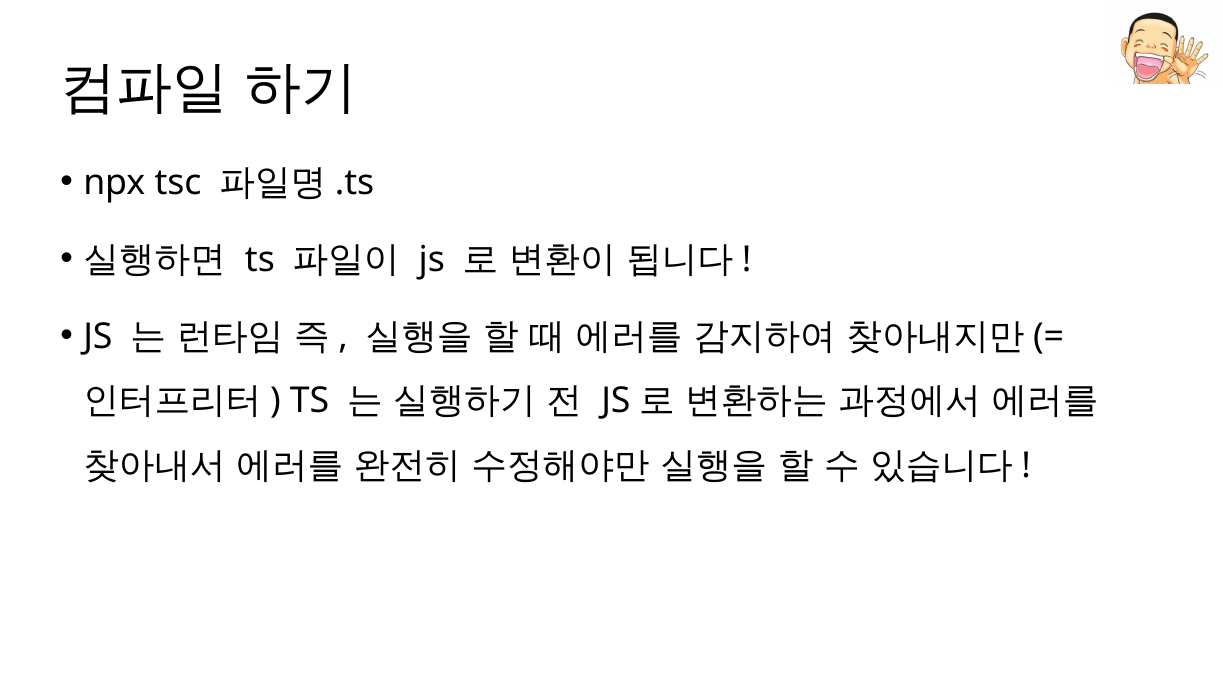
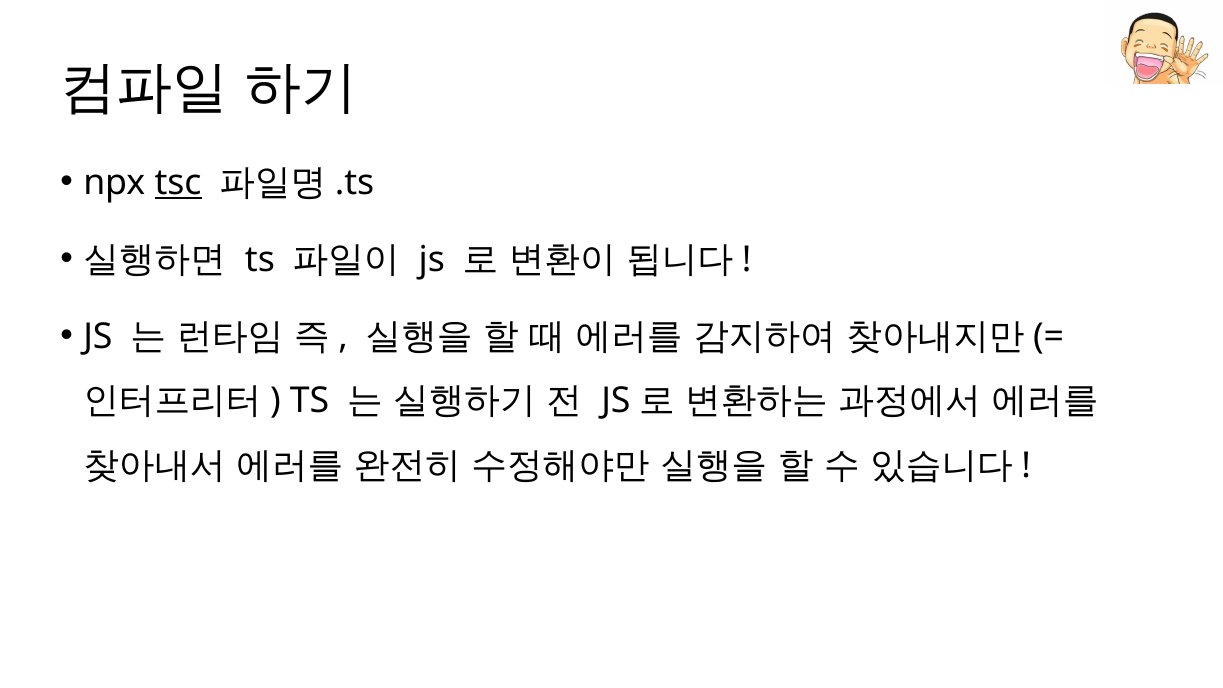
tsc underline: none -> present (178, 183)
